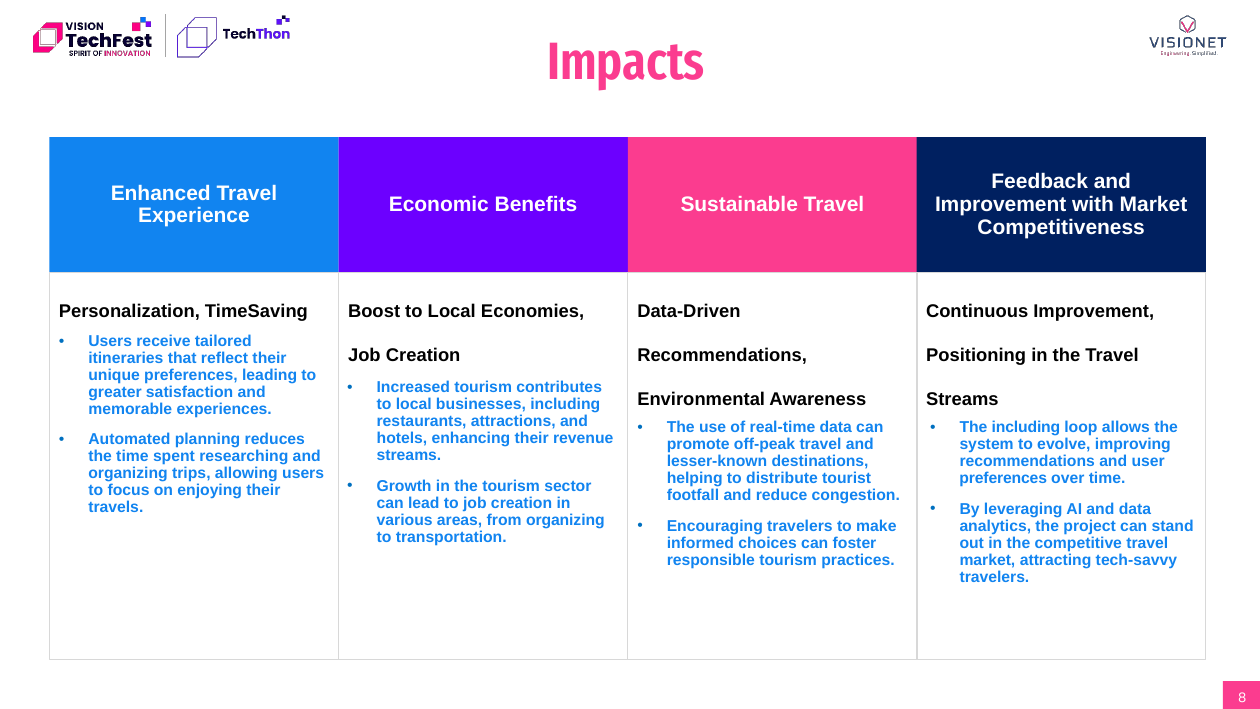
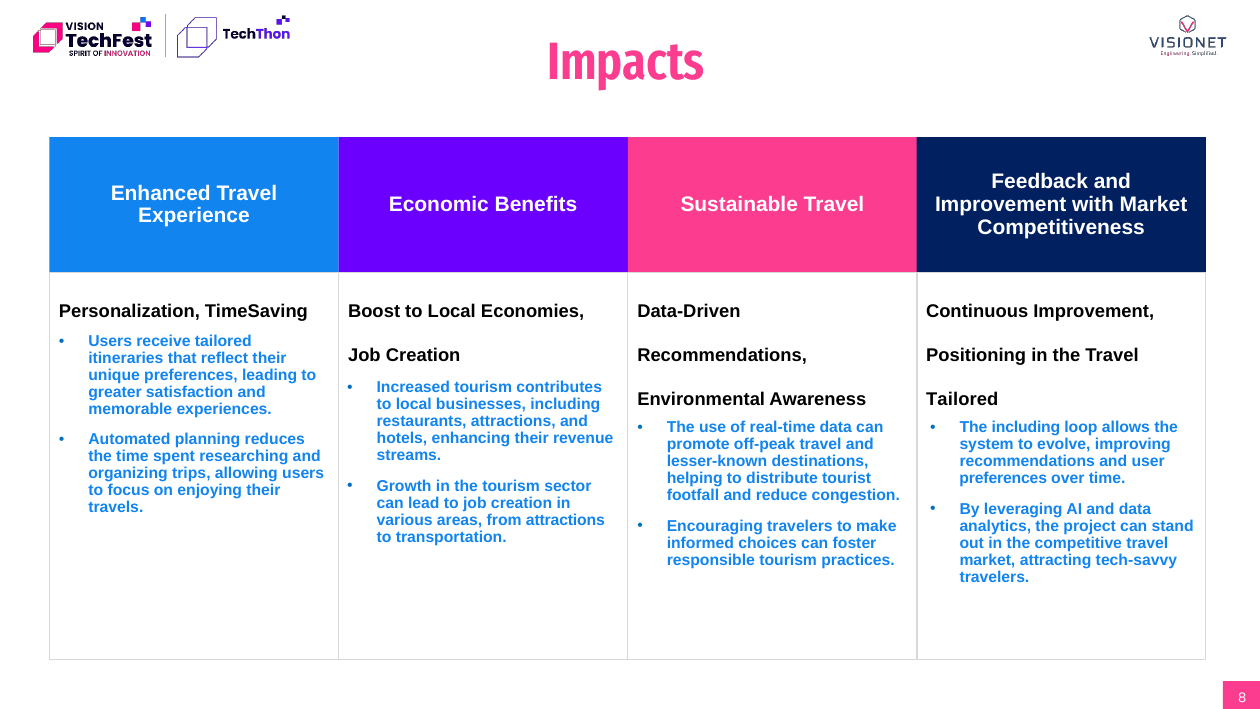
Streams: Streams -> Tailored (962, 400)
from organizing: organizing -> attractions (565, 520)
